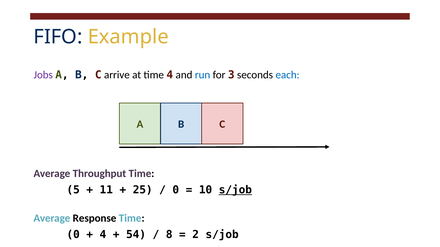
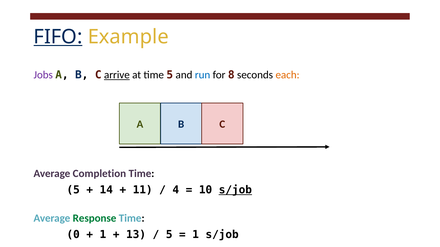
FIFO underline: none -> present (58, 37)
arrive underline: none -> present (117, 75)
at time 4: 4 -> 5 (170, 75)
3: 3 -> 8 (231, 75)
each colour: blue -> orange (288, 75)
Throughput: Throughput -> Completion (99, 174)
11: 11 -> 14 (106, 190)
25: 25 -> 11 (143, 190)
0: 0 -> 4 (176, 190)
Response colour: black -> green (95, 219)
4: 4 -> 1 (103, 235)
54: 54 -> 13 (136, 235)
8: 8 -> 5 (169, 235)
2: 2 -> 1 (196, 235)
